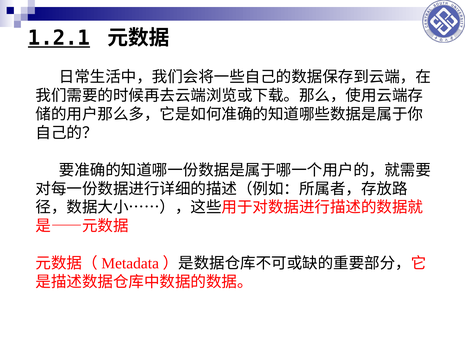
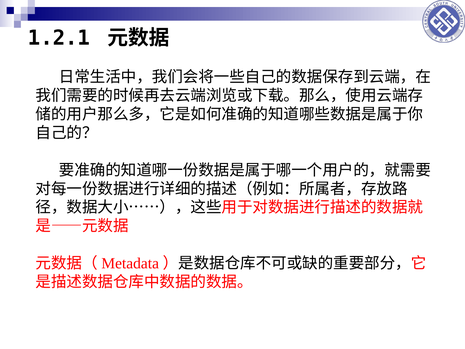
1.2.1 underline: present -> none (59, 38)
